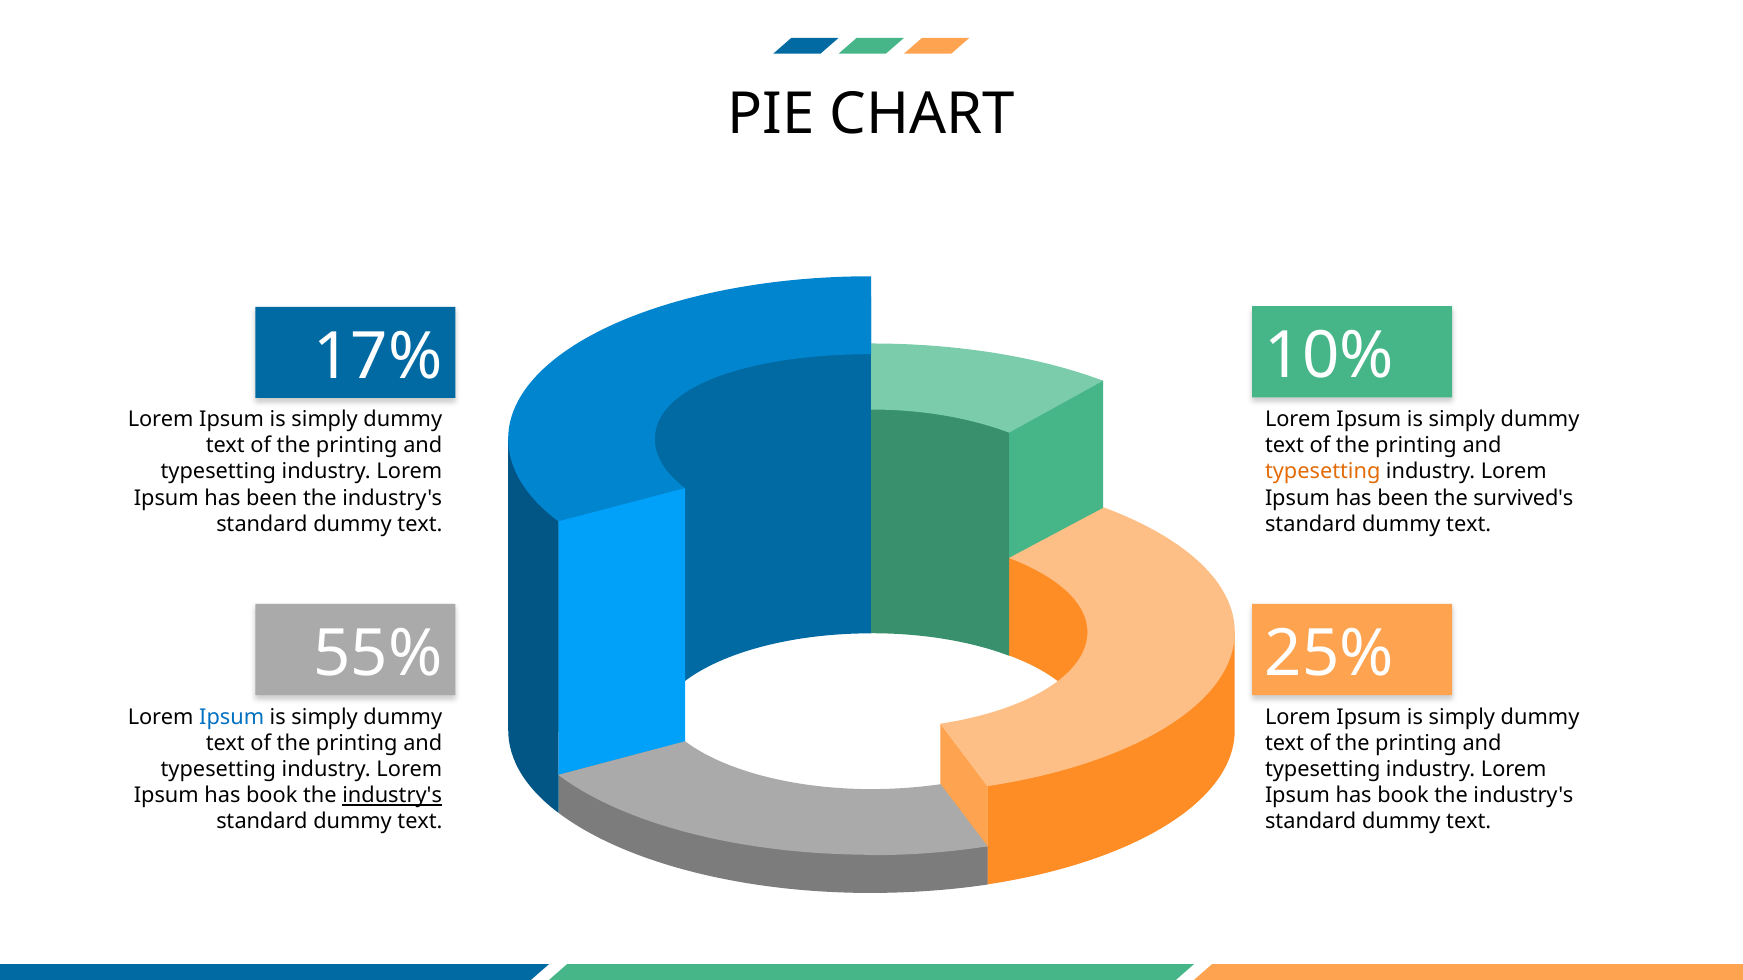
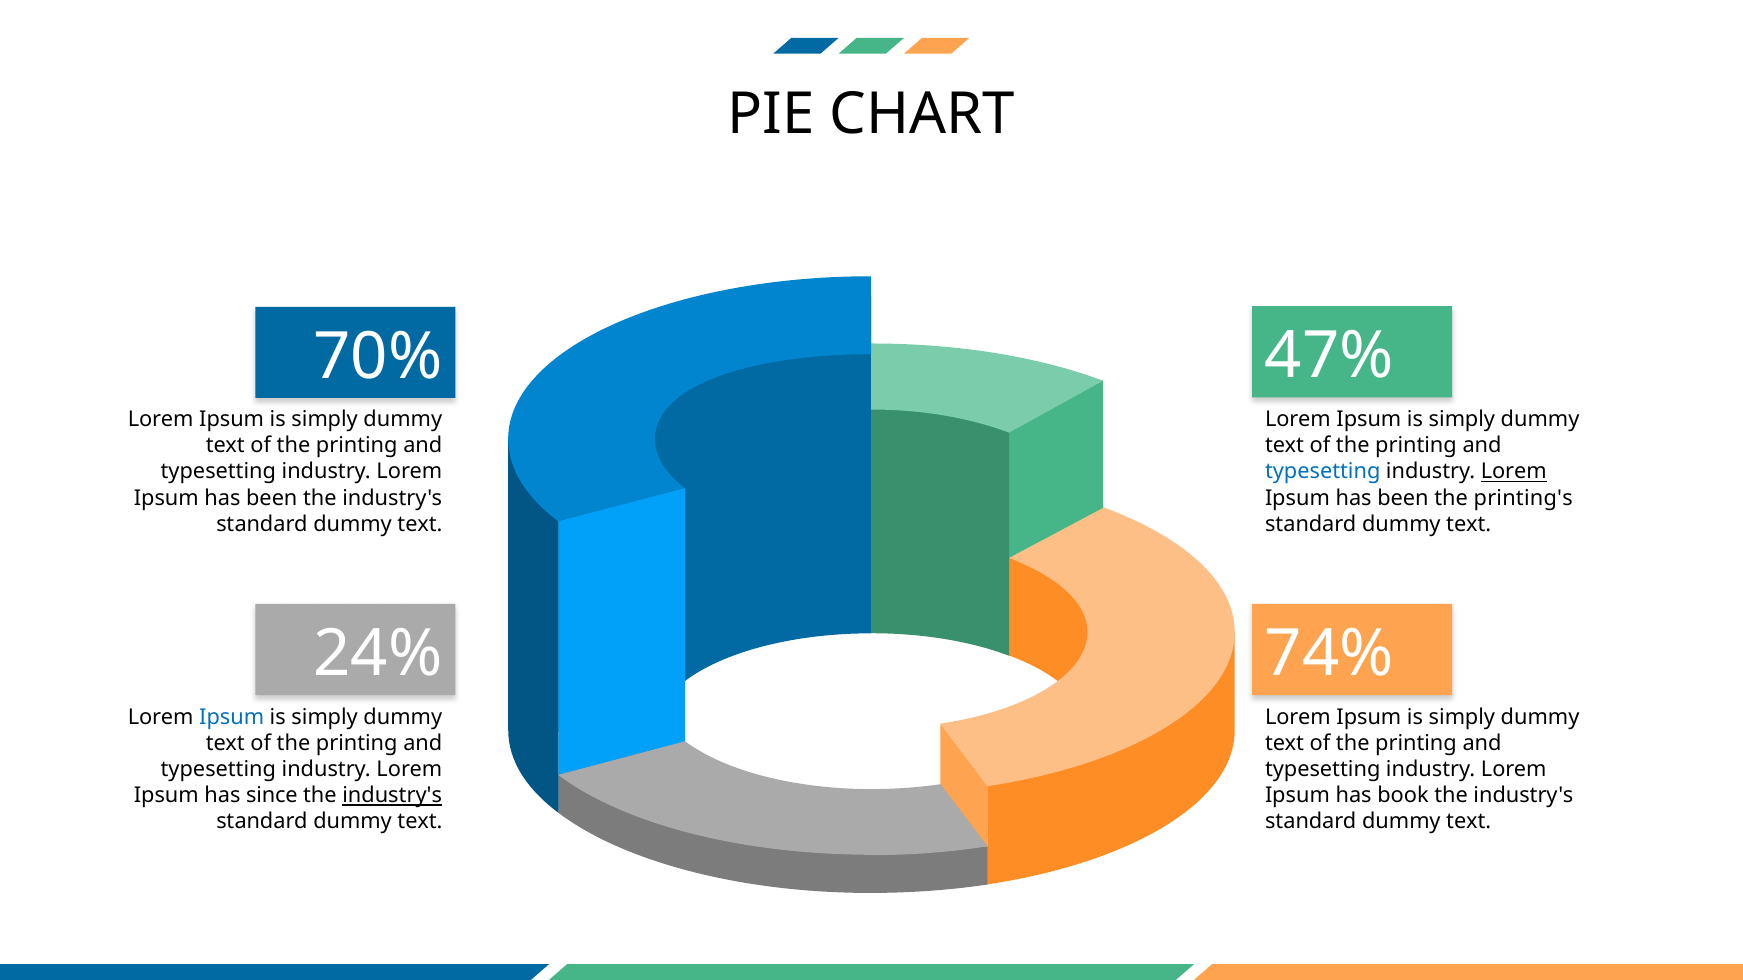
10%: 10% -> 47% (1329, 357)
17%: 17% -> 70% (378, 357)
typesetting colour: orange -> blue (1323, 472)
Lorem underline: none -> present (1514, 472)
survived's: survived's -> printing's (1523, 498)
55%: 55% -> 24% (378, 654)
25%: 25% -> 74% (1329, 654)
book: book -> since (272, 796)
